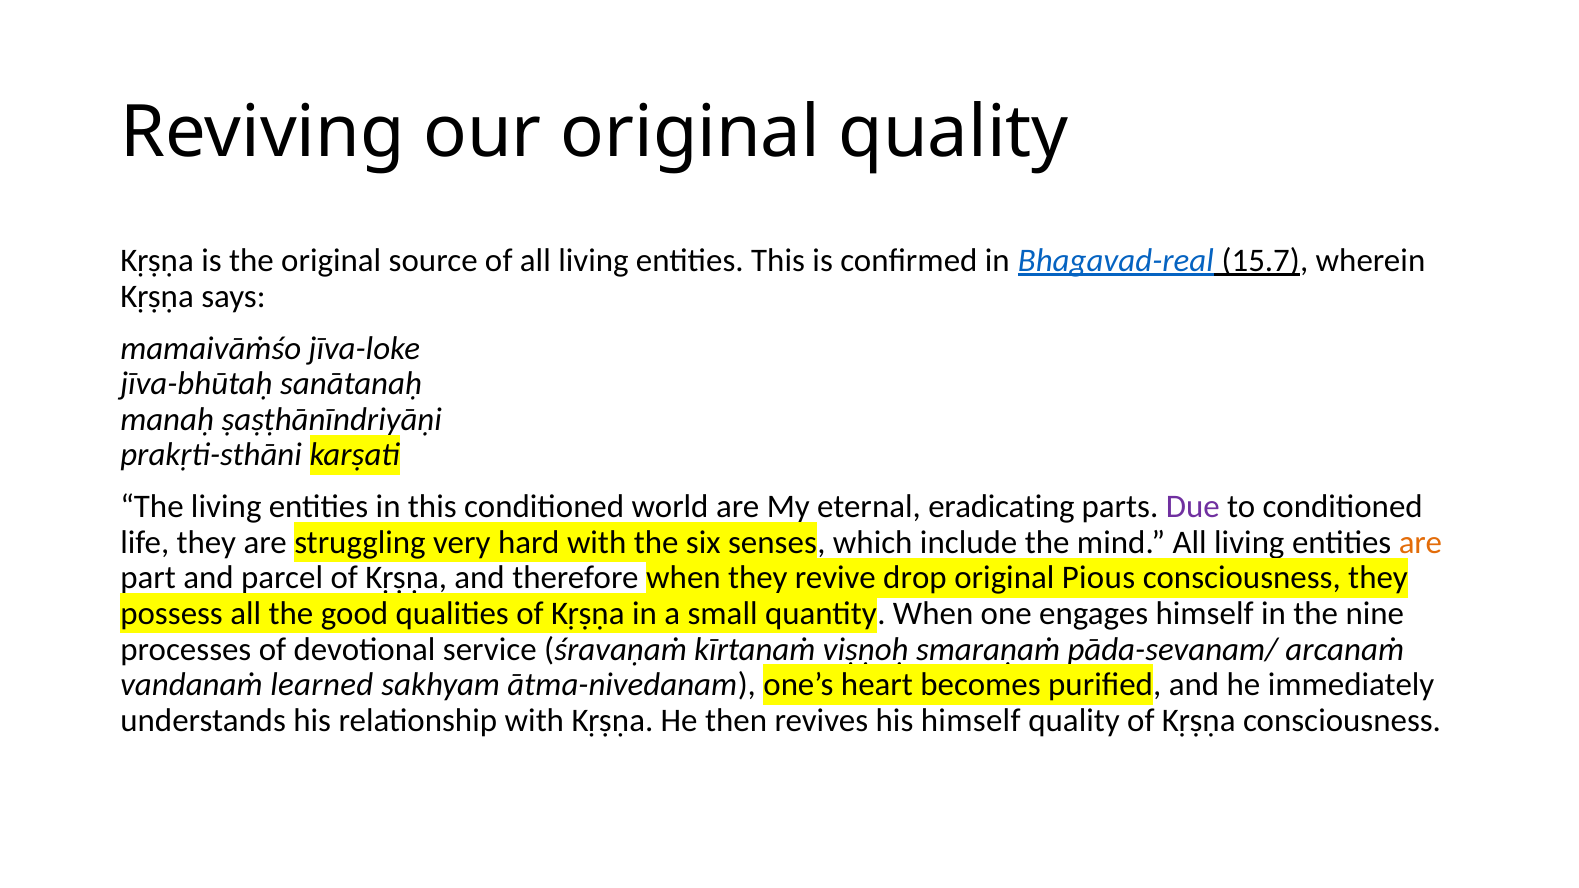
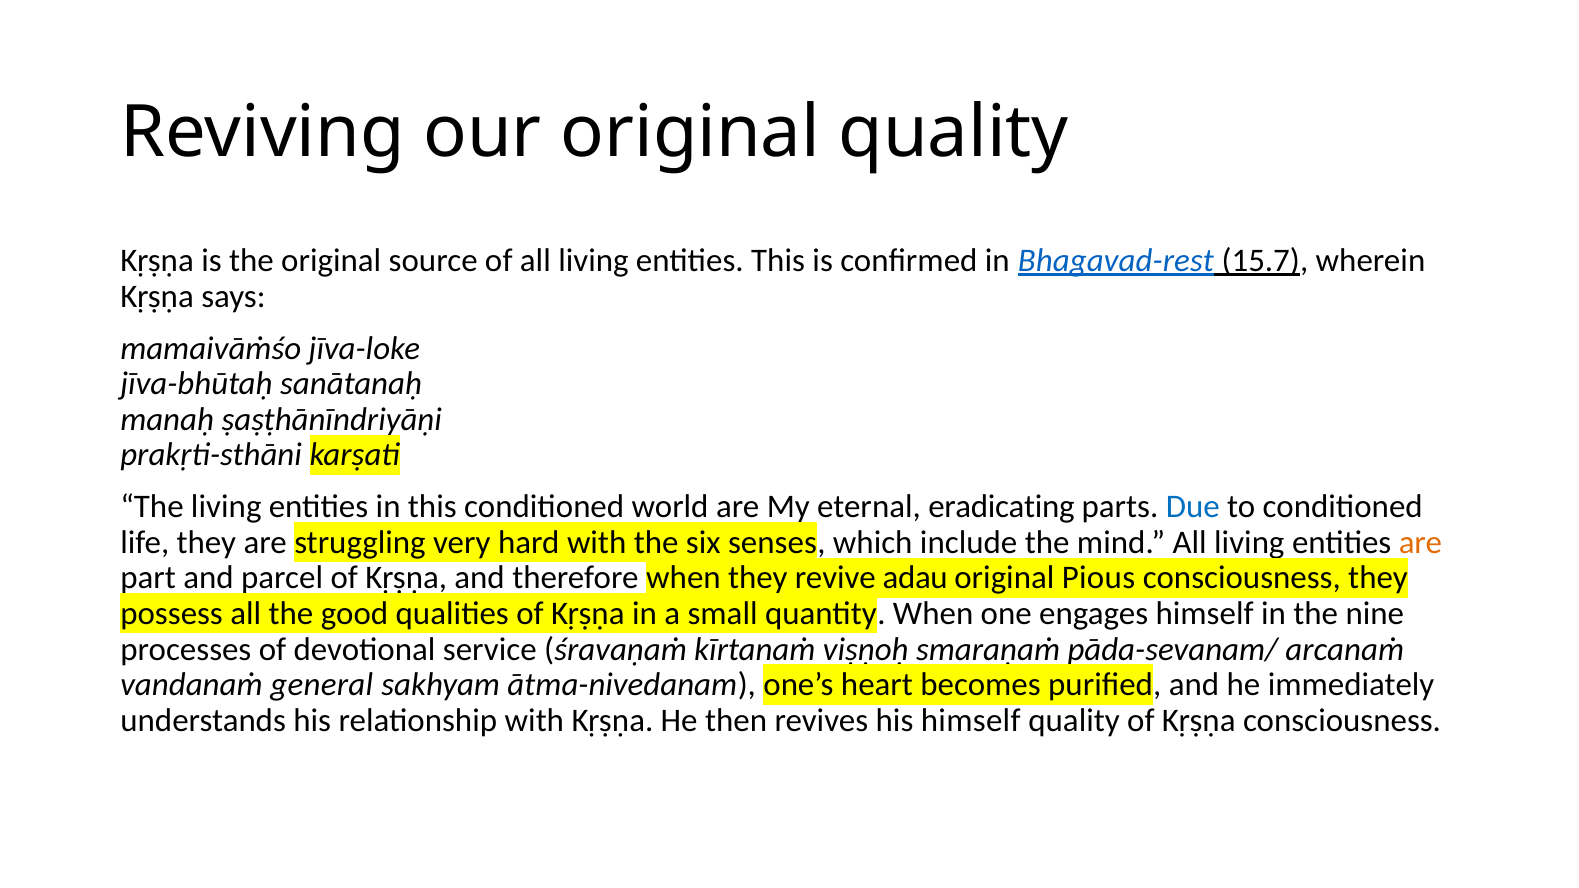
Bhagavad-real: Bhagavad-real -> Bhagavad-rest (1116, 260)
Due colour: purple -> blue (1193, 507)
drop: drop -> adau (915, 578)
learned: learned -> general (322, 685)
